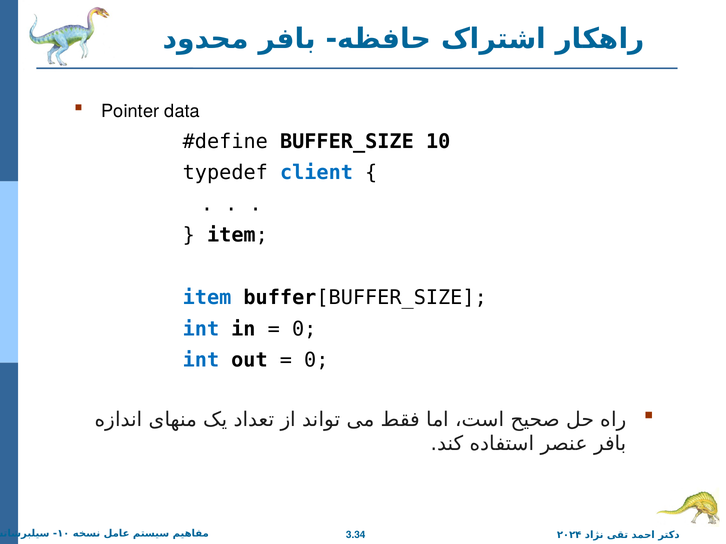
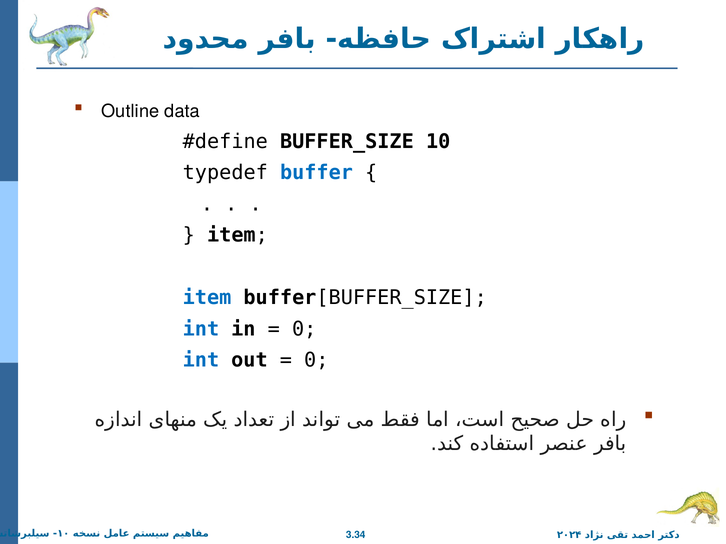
Pointer: Pointer -> Outline (130, 111)
client: client -> buffer (316, 173)
